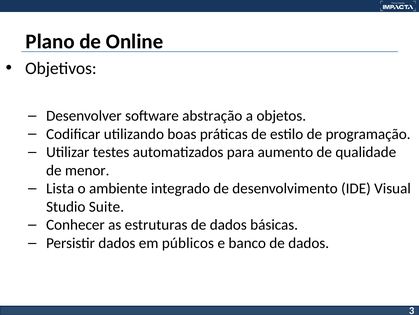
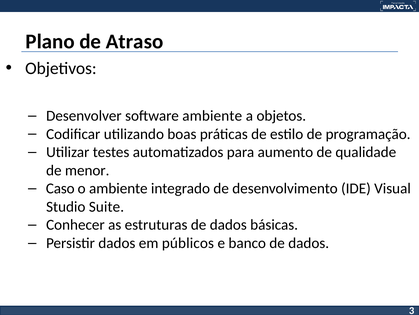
Online: Online -> Atraso (135, 41)
software abstração: abstração -> ambiente (212, 116)
Lista: Lista -> Caso (60, 188)
